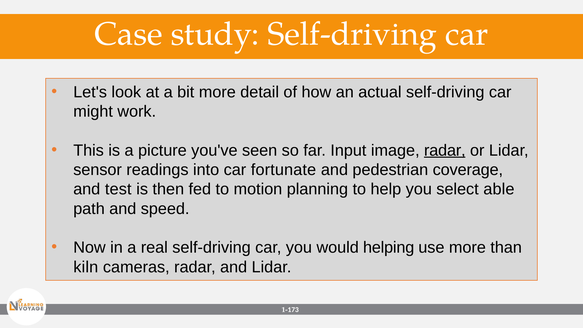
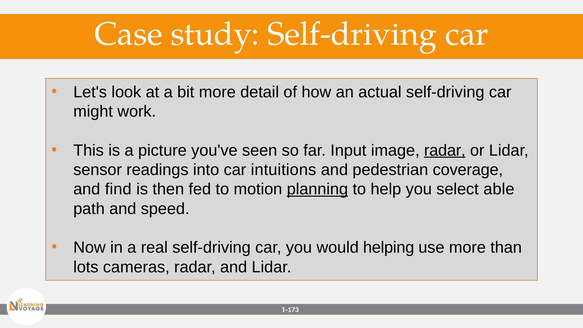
fortunate: fortunate -> intuitions (284, 170)
test: test -> find (118, 189)
planning underline: none -> present (317, 189)
kiln: kiln -> lots (86, 267)
